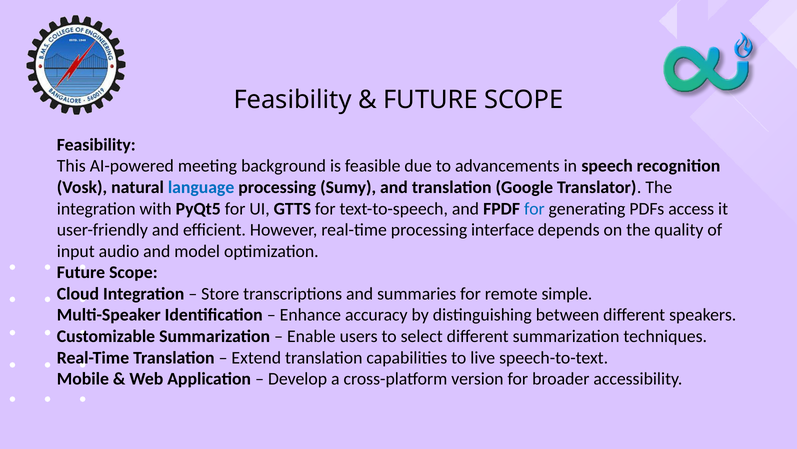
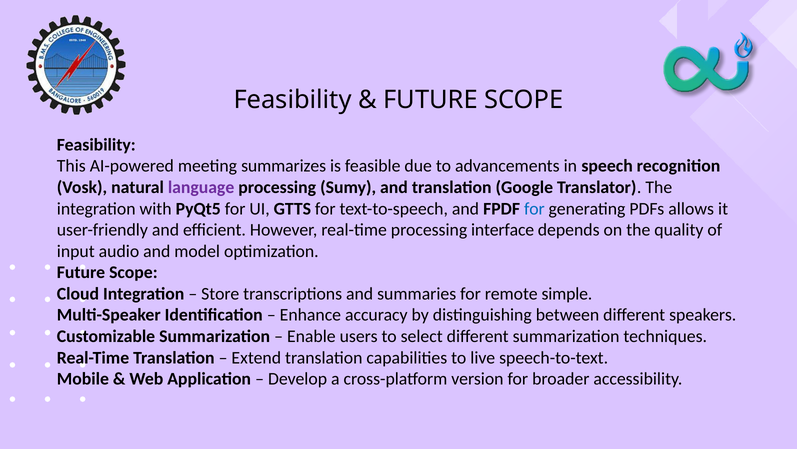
background: background -> summarizes (284, 166)
language colour: blue -> purple (201, 187)
access: access -> allows (691, 208)
